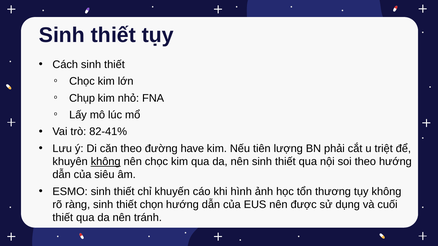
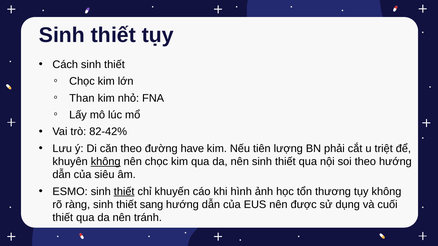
Chụp: Chụp -> Than (82, 98)
82-41%: 82-41% -> 82-42% (108, 132)
thiết underline: none -> present (124, 192)
chọn: chọn -> sang (152, 205)
